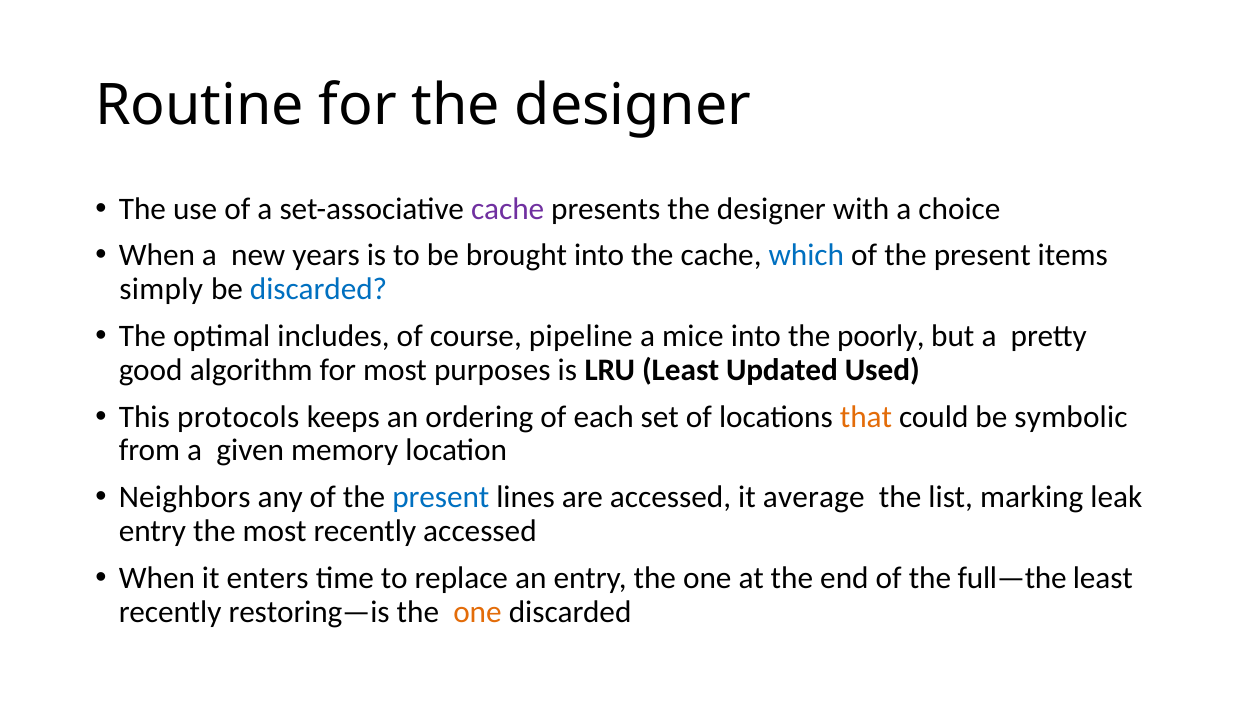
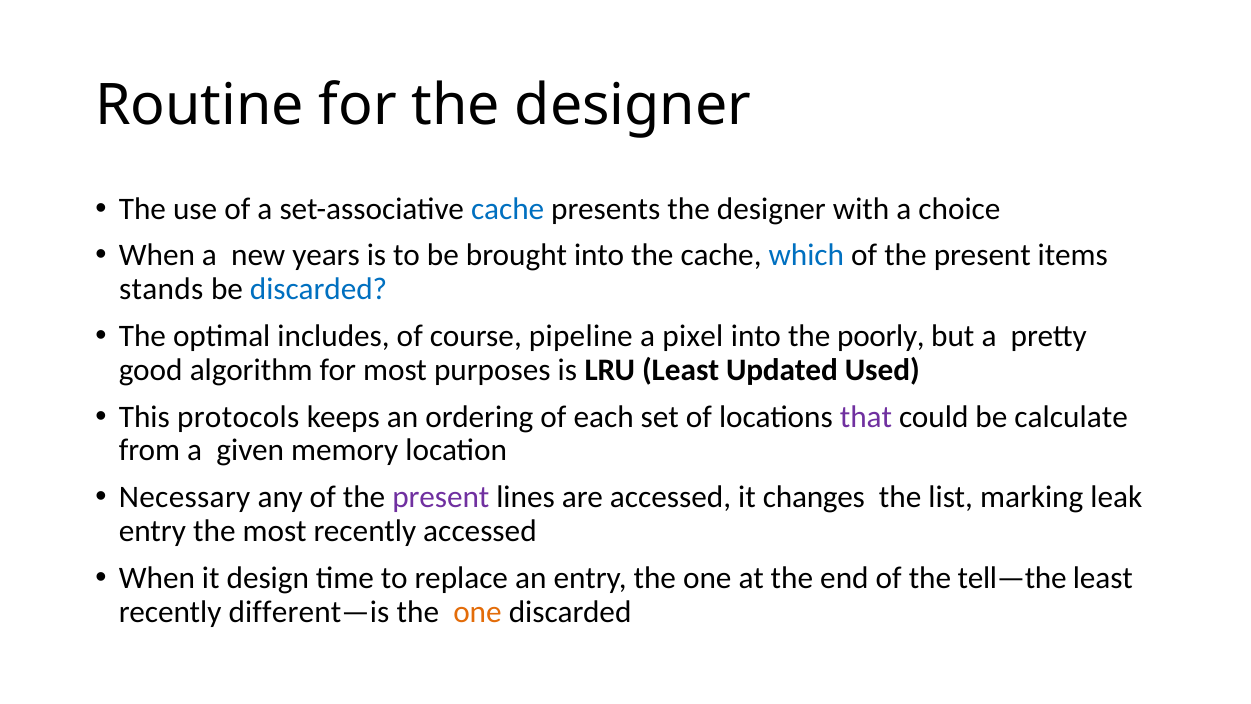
cache colour: purple -> blue (508, 209)
simply: simply -> stands (161, 289)
mice: mice -> pixel (693, 336)
that colour: orange -> purple (866, 417)
symbolic: symbolic -> calculate (1071, 417)
Neighbors: Neighbors -> Necessary (185, 497)
present colour: blue -> purple (441, 497)
average: average -> changes (814, 497)
enters: enters -> design (268, 578)
full—the: full—the -> tell—the (1012, 578)
restoring—is: restoring—is -> different—is (309, 612)
